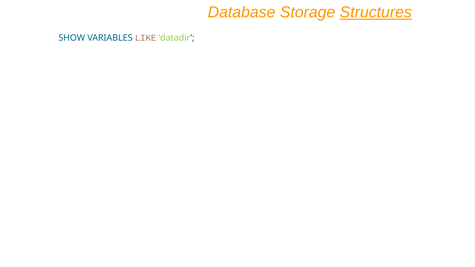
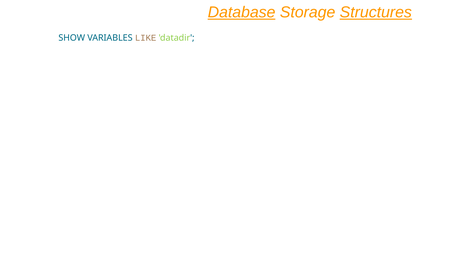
Database underline: none -> present (242, 12)
